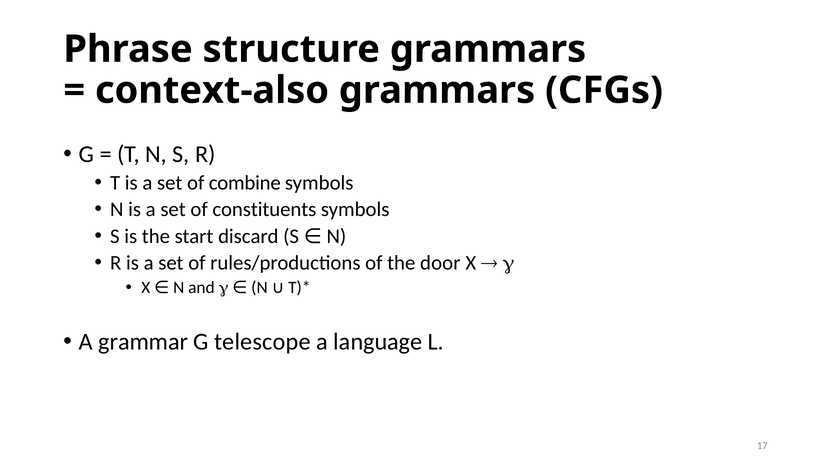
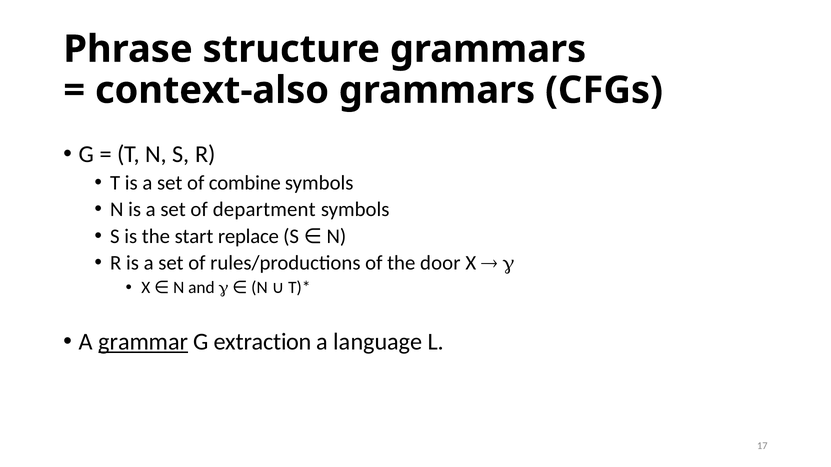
constituents: constituents -> department (264, 210)
discard: discard -> replace (248, 236)
grammar underline: none -> present (143, 342)
telescope: telescope -> extraction (263, 342)
